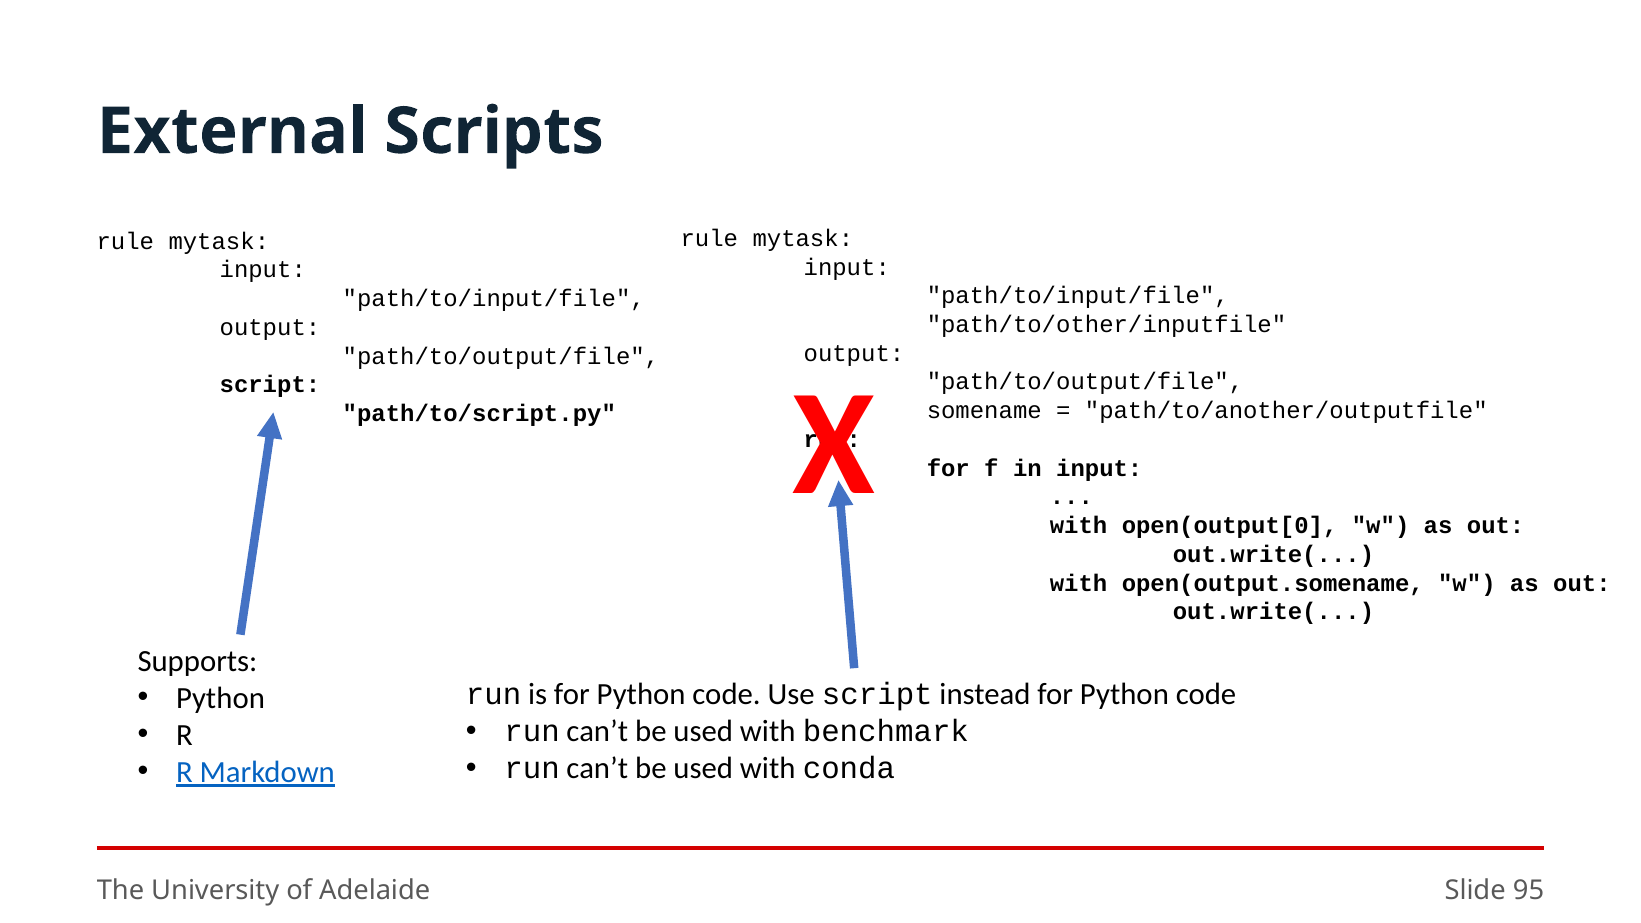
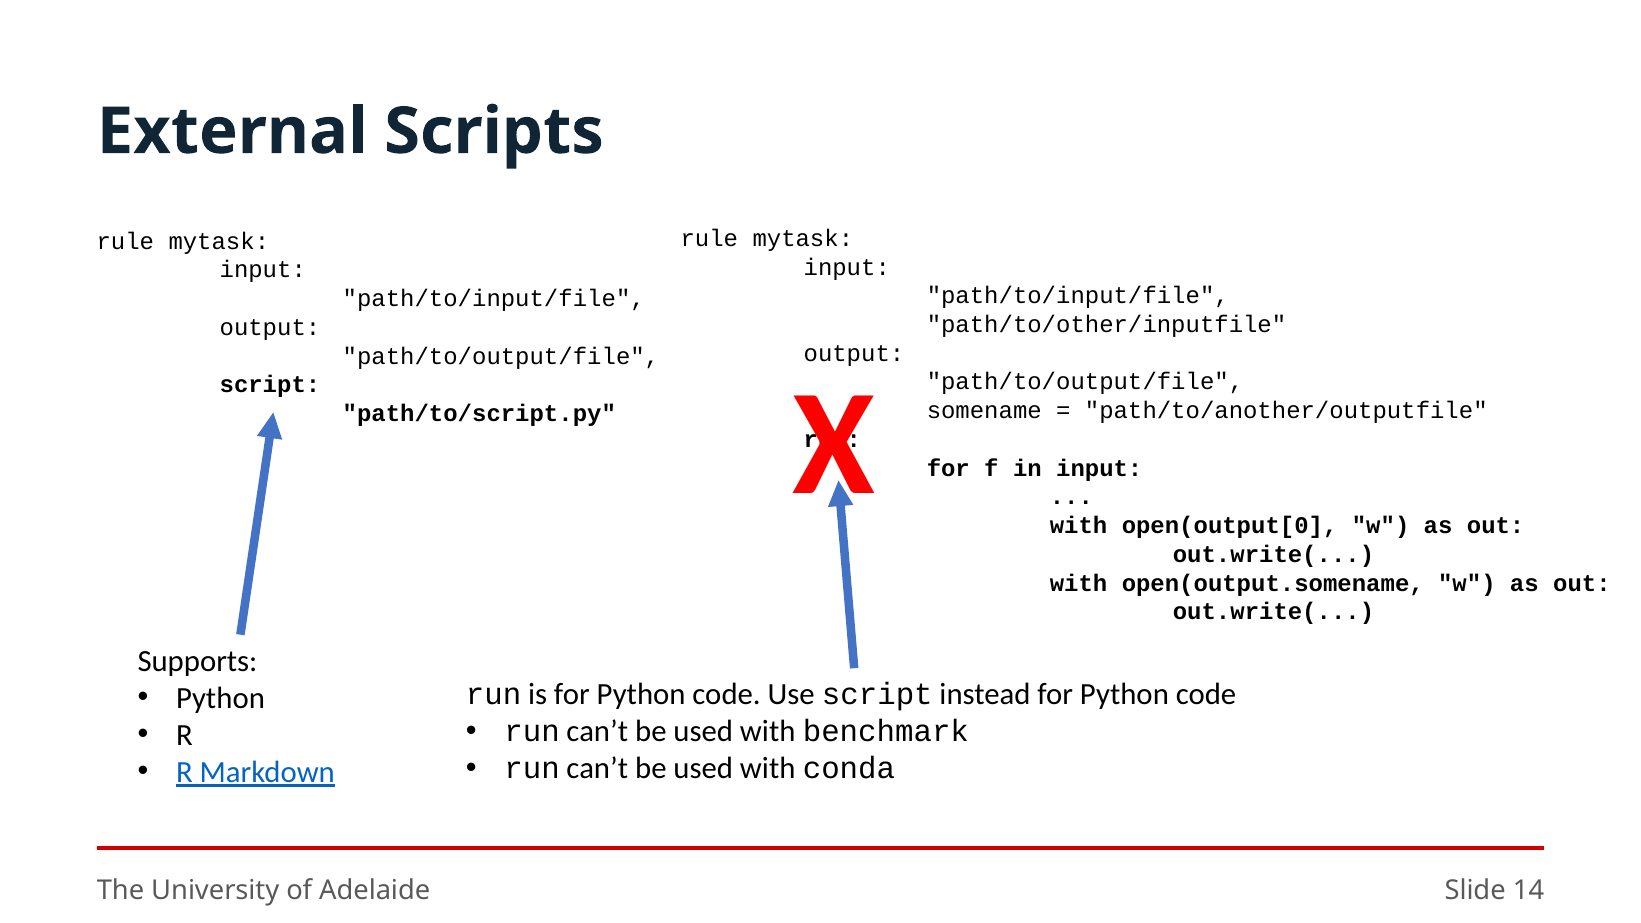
95: 95 -> 14 (1529, 890)
